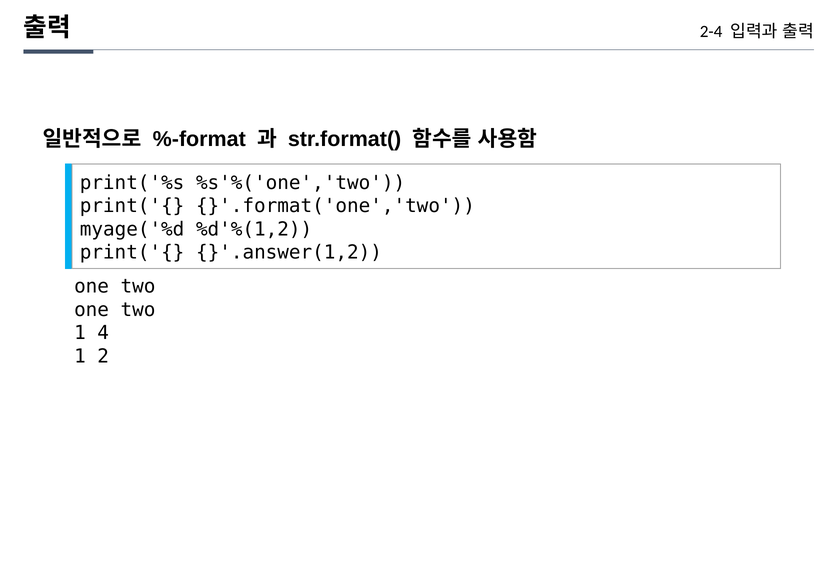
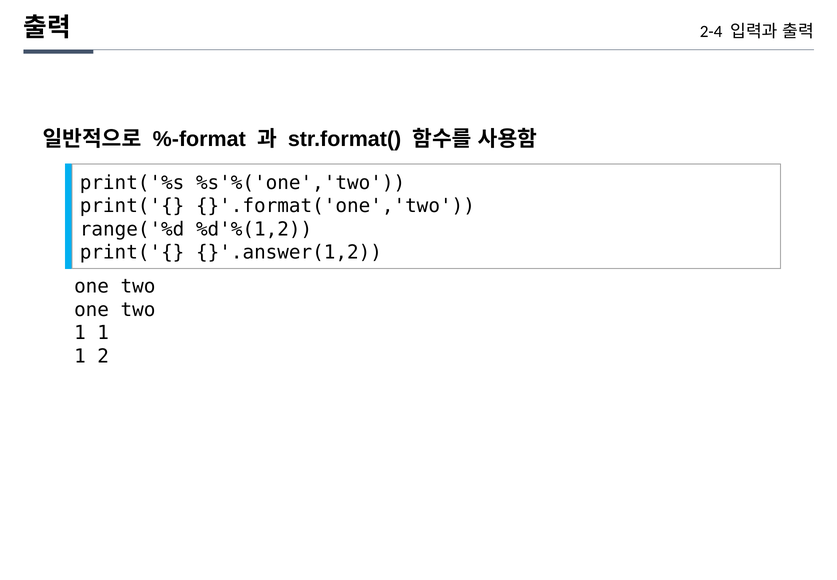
myage('%d: myage('%d -> range('%d (132, 229)
4: 4 -> 1 (103, 333)
